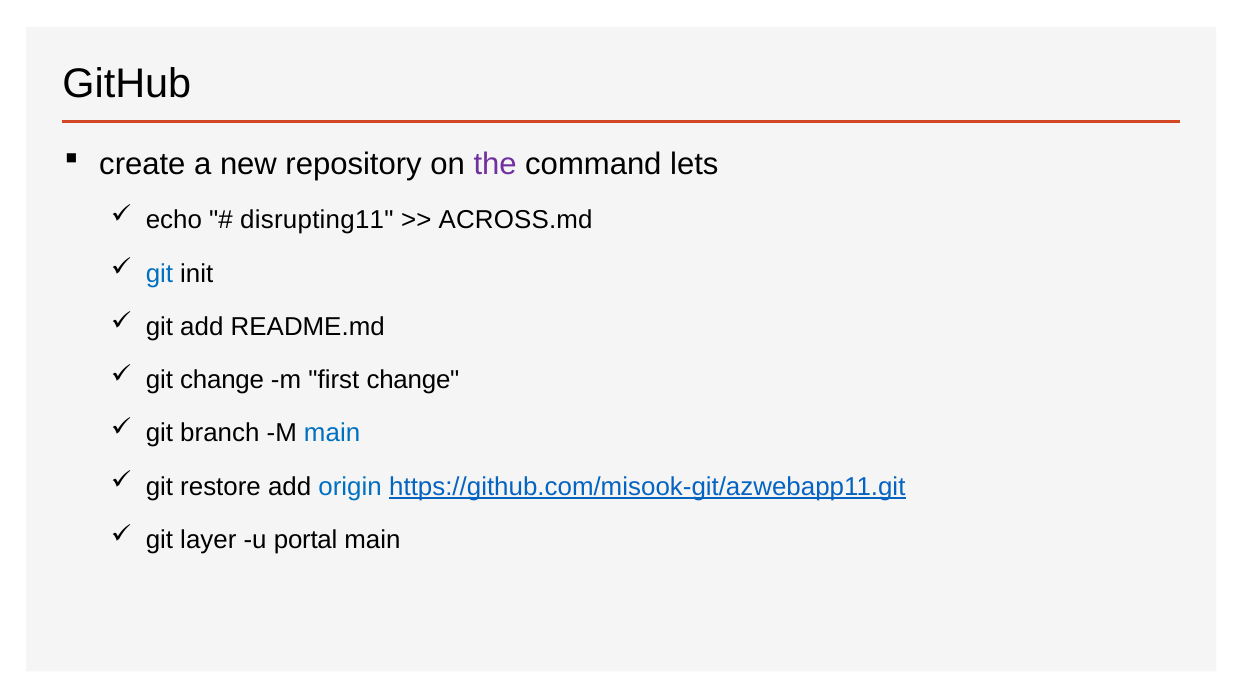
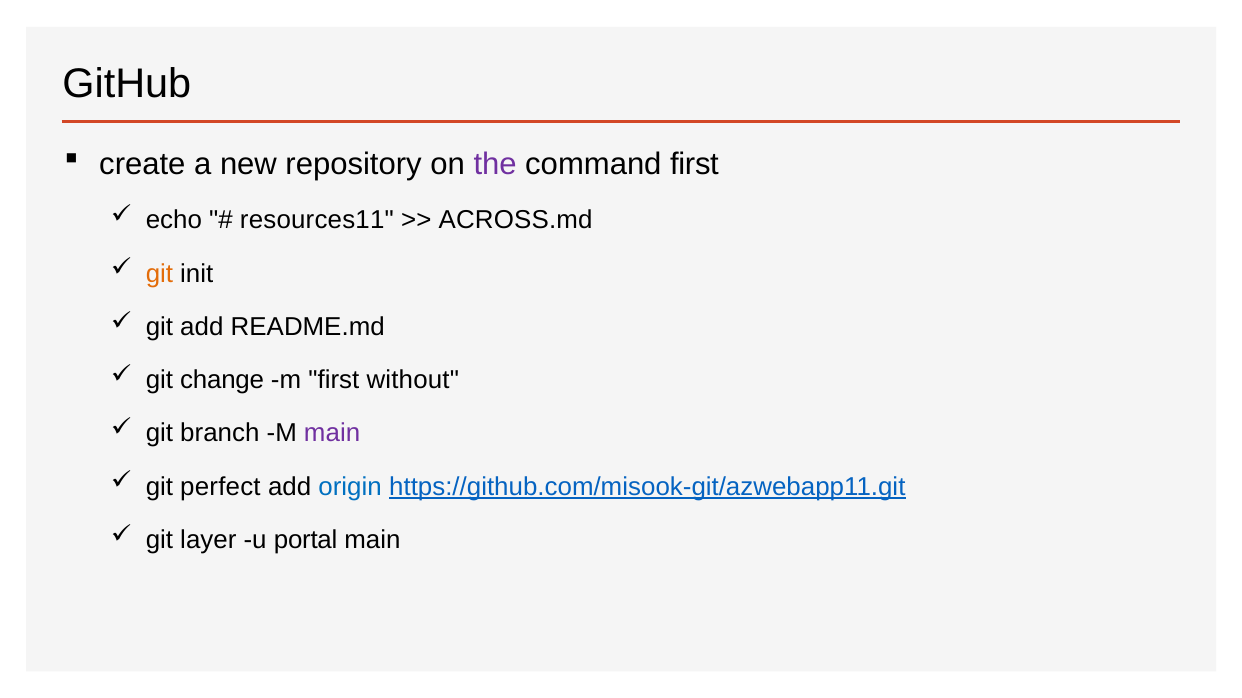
command lets: lets -> first (694, 164)
disrupting11: disrupting11 -> resources11 (317, 221)
git colour: blue -> orange (159, 274)
first change: change -> without (413, 381)
main colour: blue -> purple (332, 434)
restore: restore -> perfect (220, 487)
